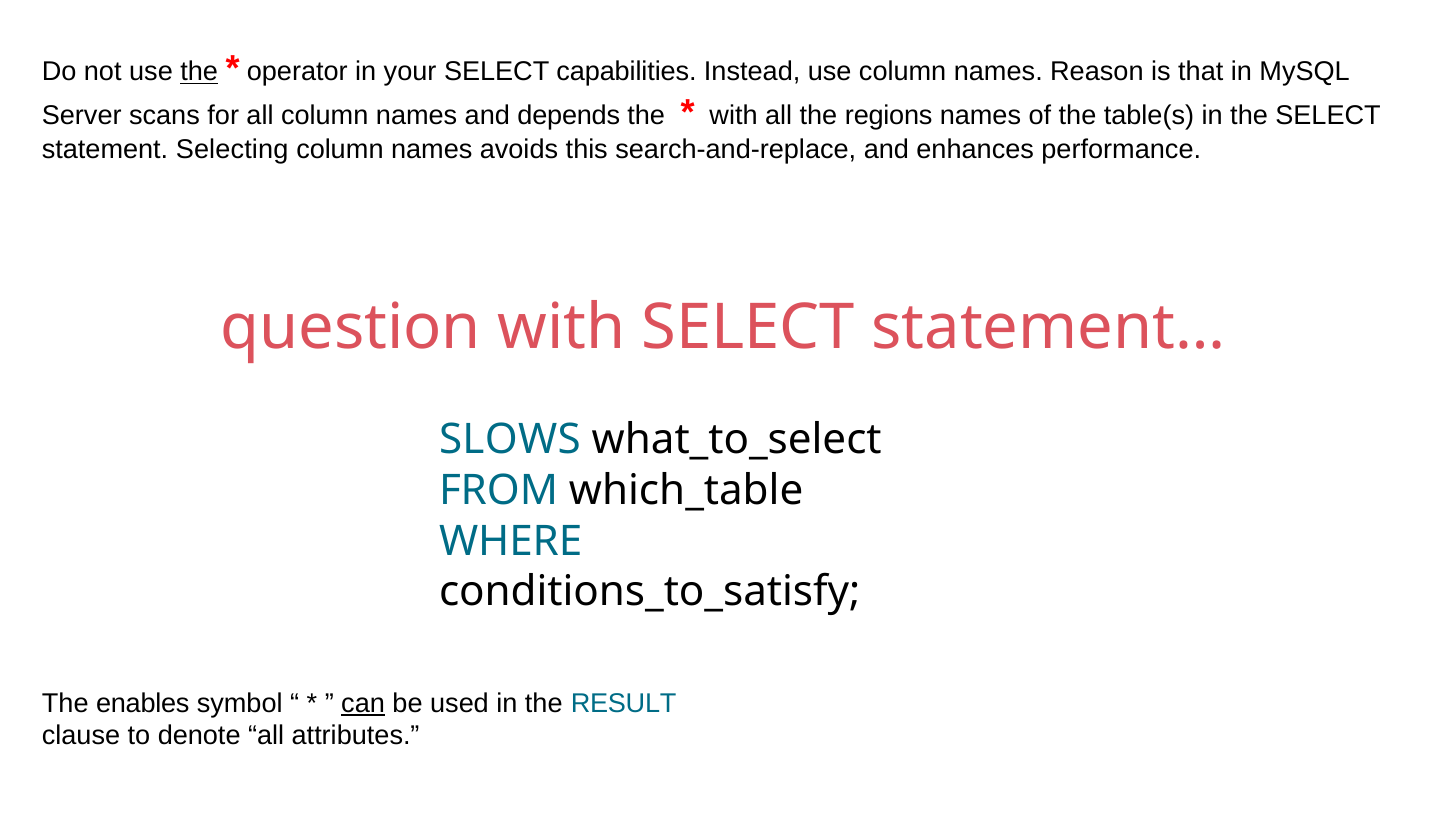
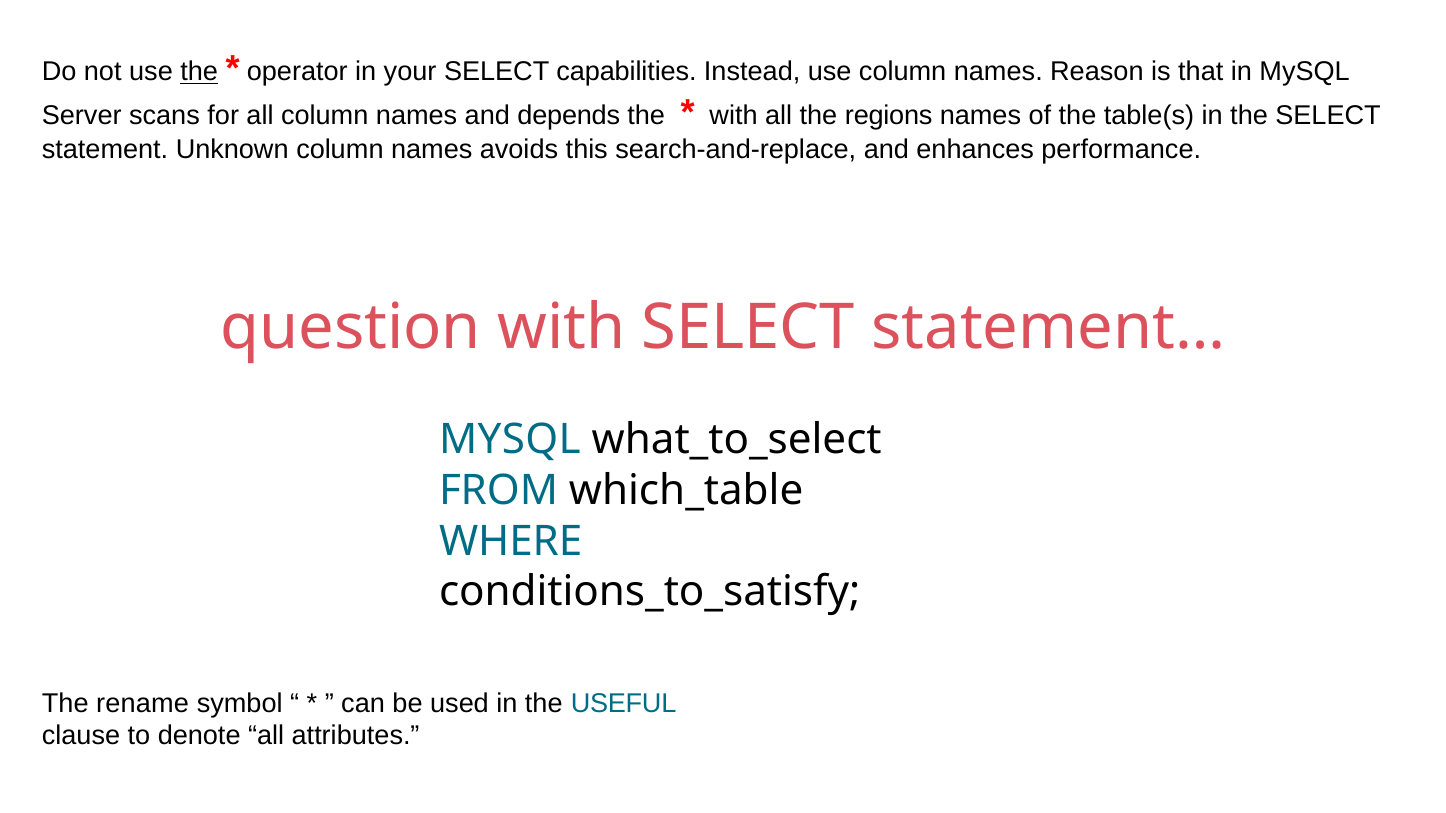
Selecting: Selecting -> Unknown (232, 150)
SLOWS: SLOWS -> MYSQL (510, 440)
enables: enables -> rename (143, 703)
can underline: present -> none (363, 703)
RESULT: RESULT -> USEFUL (624, 703)
